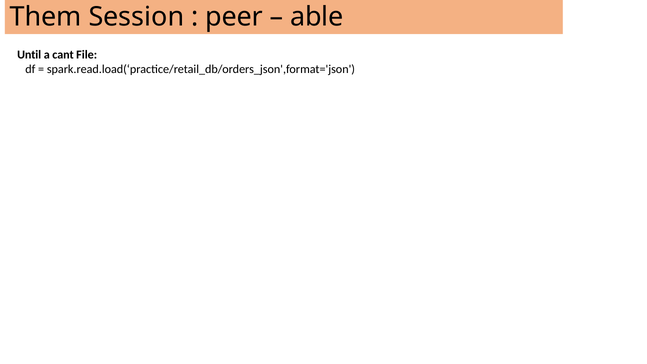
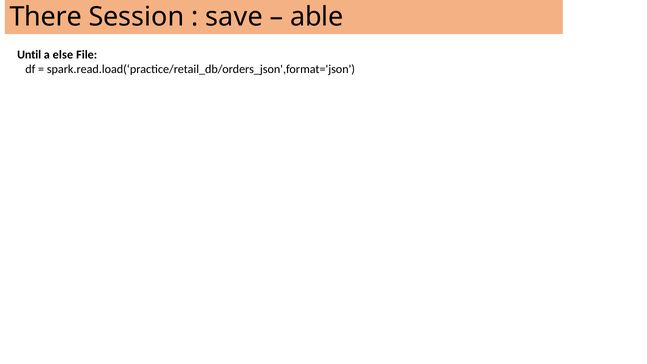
Them: Them -> There (46, 17)
peer: peer -> save (234, 17)
cant: cant -> else (63, 55)
